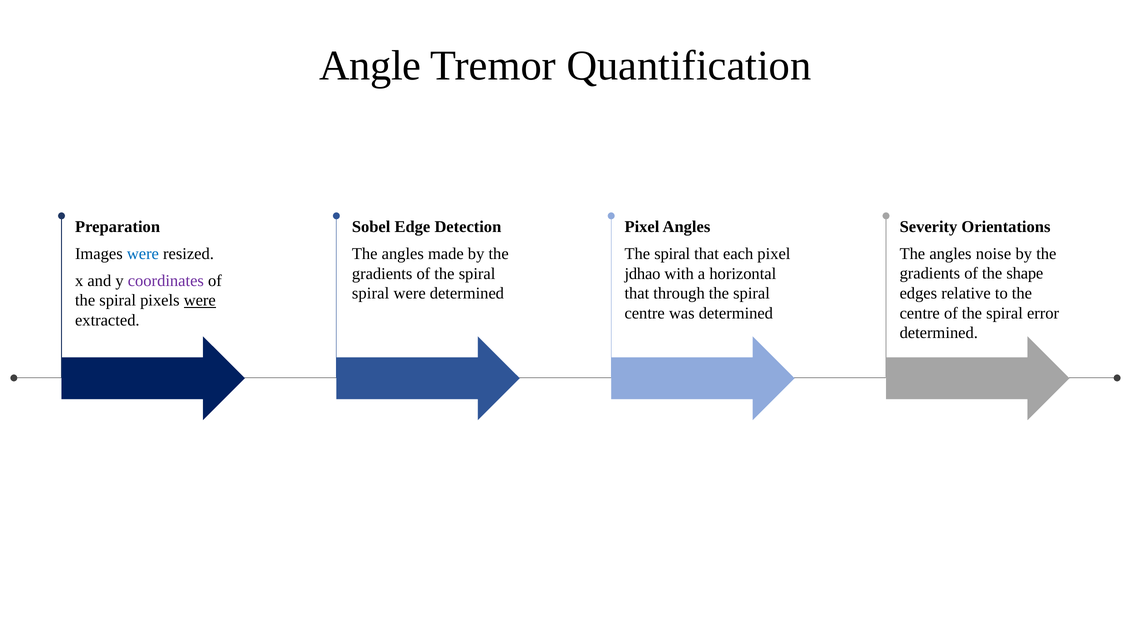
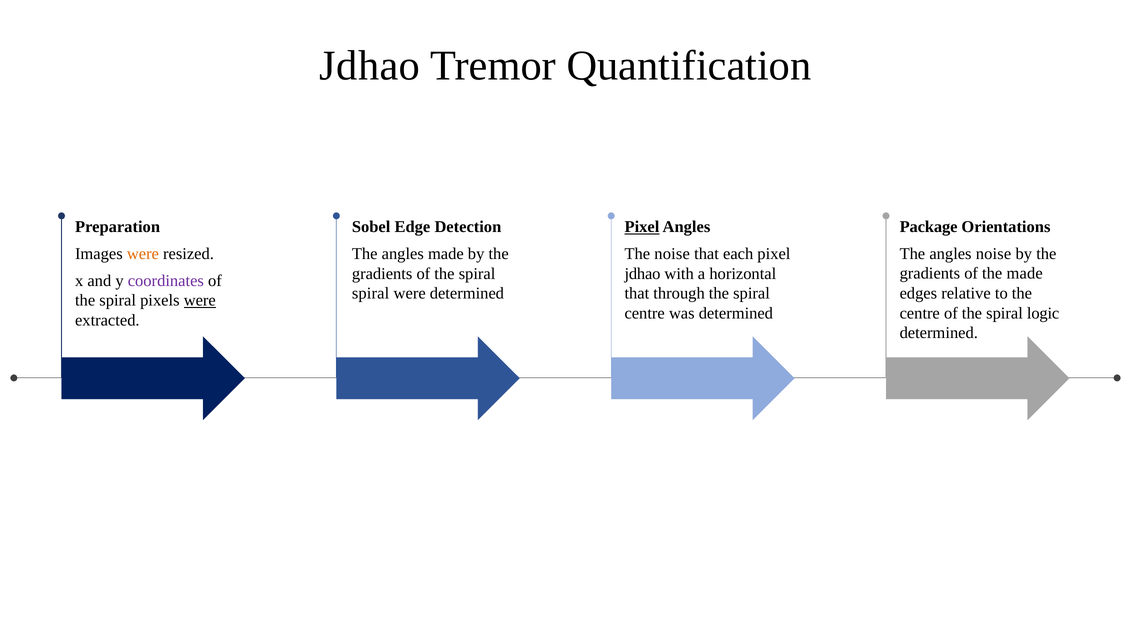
Angle: Angle -> Jdhao (370, 66)
Pixel underline: none -> present (642, 227)
Severity: Severity -> Package (929, 227)
were colour: blue -> orange (143, 254)
spiral: spiral -> noise (672, 254)
the shape: shape -> made (1025, 274)
error: error -> logic (1043, 313)
